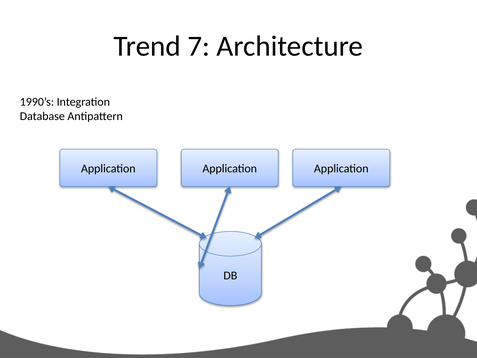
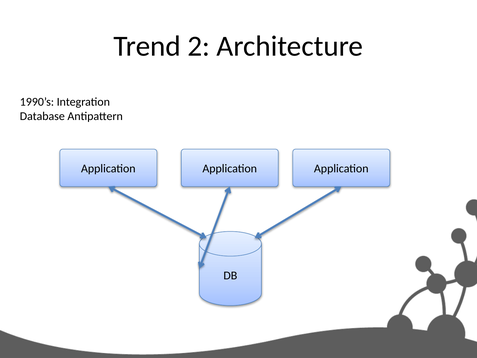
7: 7 -> 2 (199, 46)
